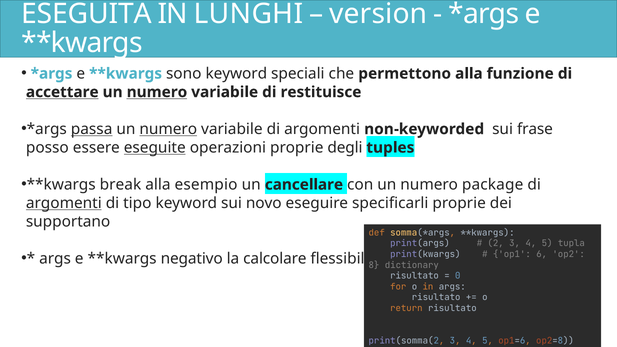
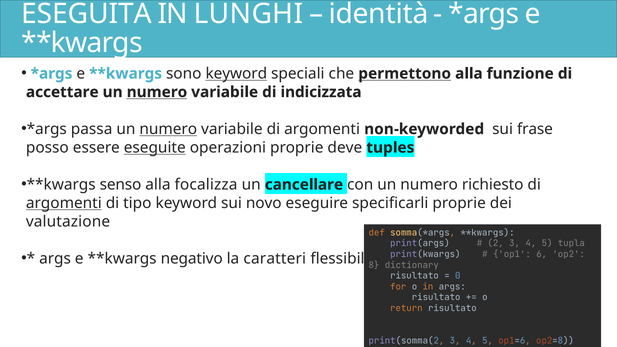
version: version -> identità (379, 14)
keyword underline: none -> present (236, 74)
permettono underline: none -> present (405, 74)
accettare underline: present -> none (62, 92)
restituisce: restituisce -> indicizzata (321, 92)
passa underline: present -> none (92, 129)
degli: degli -> deve (345, 148)
break: break -> senso (121, 185)
esempio: esempio -> focalizza (206, 185)
package: package -> richiesto (493, 185)
supportano: supportano -> valutazione (68, 222)
calcolare: calcolare -> caratteri (275, 259)
